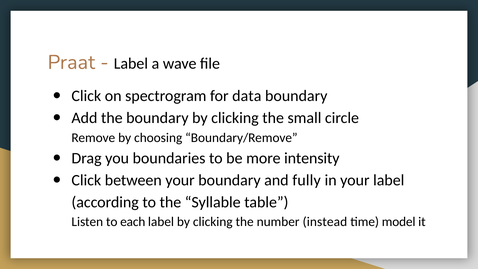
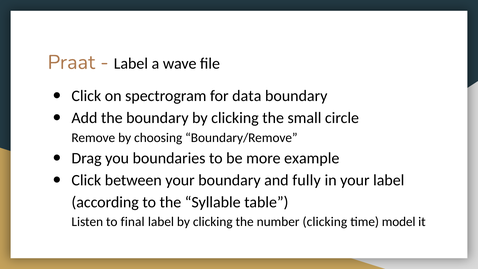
intensity: intensity -> example (312, 158)
each: each -> final (133, 222)
number instead: instead -> clicking (325, 222)
